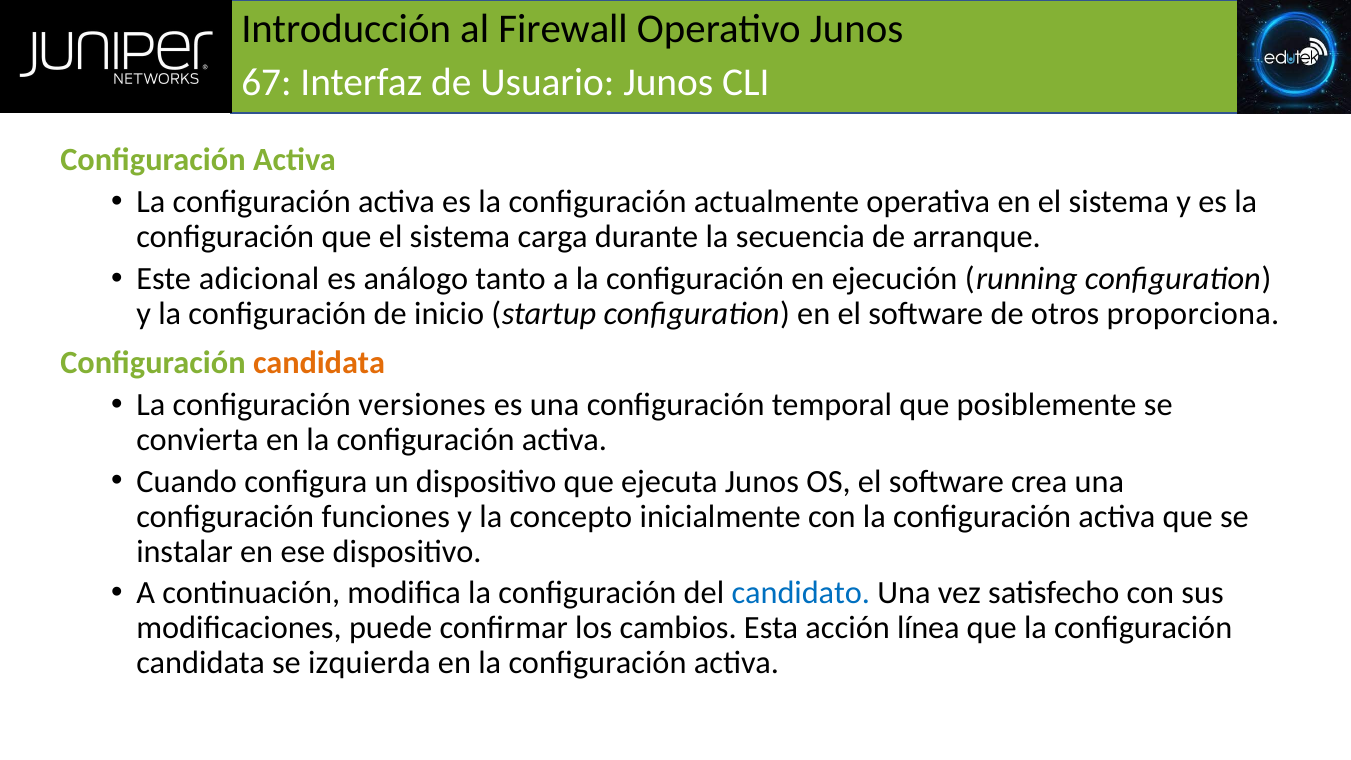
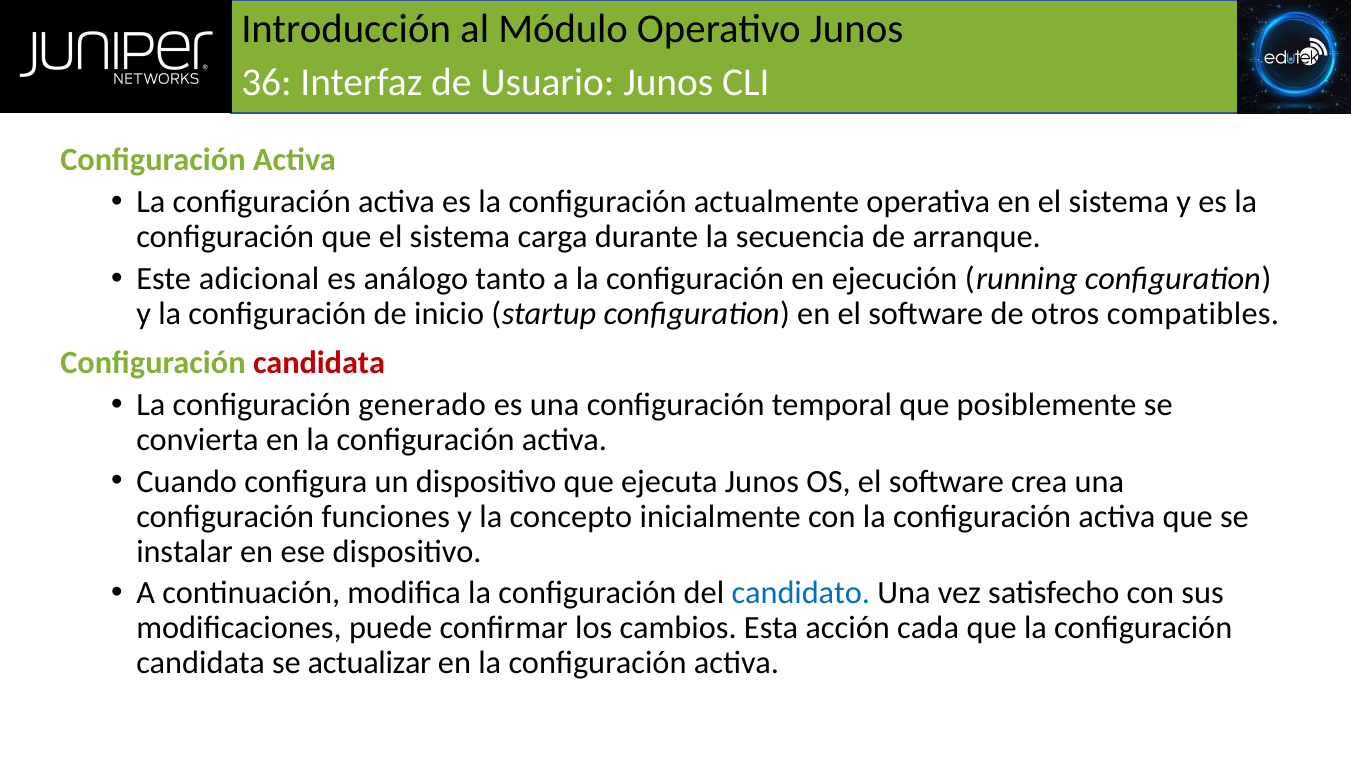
Firewall: Firewall -> Módulo (563, 29)
67: 67 -> 36 (266, 82)
proporciona: proporciona -> compatibles (1193, 313)
candidata colour: orange -> red (319, 363)
versiones: versiones -> generado (422, 404)
línea: línea -> cada (928, 628)
izquierda: izquierda -> actualizar (370, 663)
